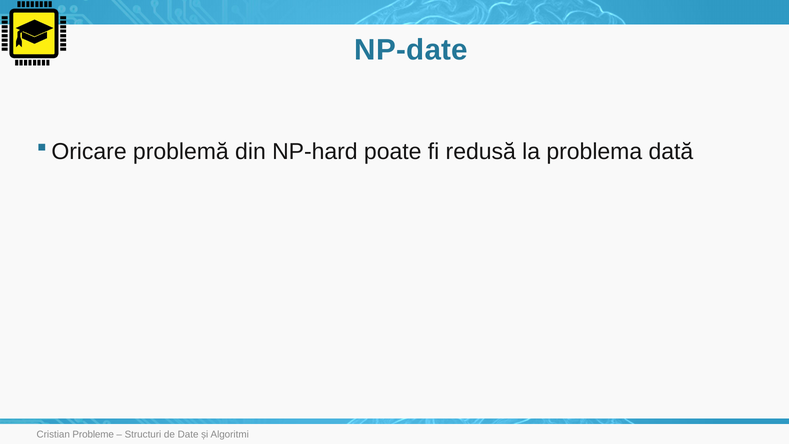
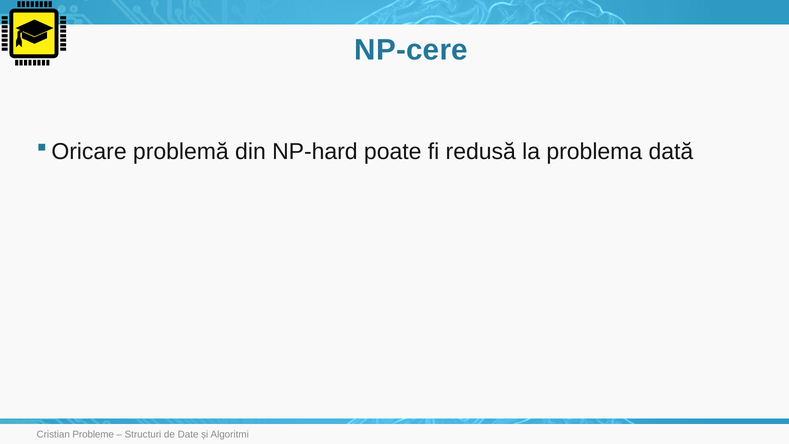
NP-date: NP-date -> NP-cere (411, 50)
